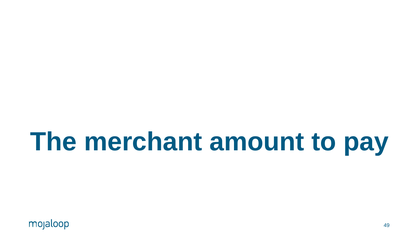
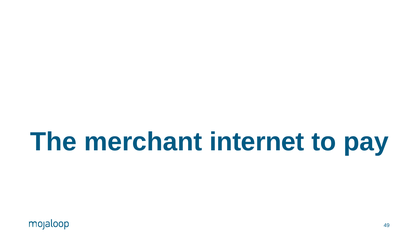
amount: amount -> internet (257, 142)
